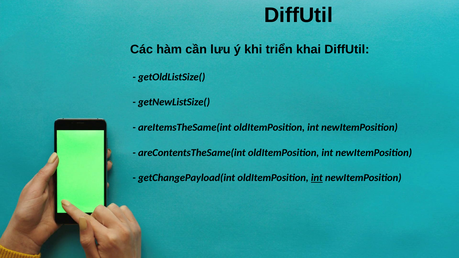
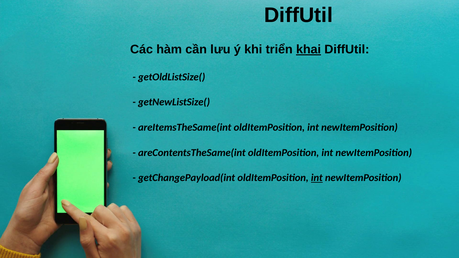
khai underline: none -> present (309, 50)
